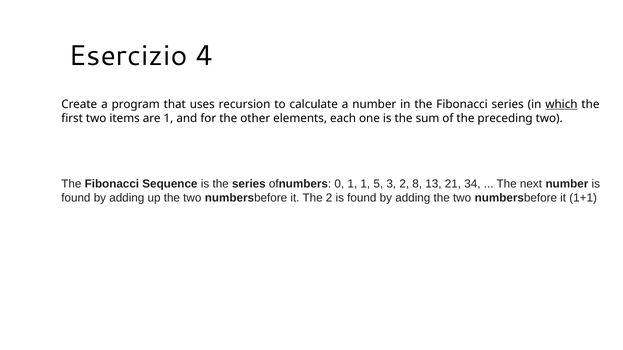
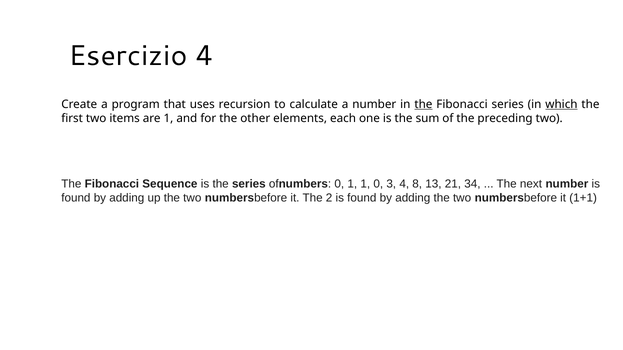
the underline: none -> present (423, 104)
1 5: 5 -> 0 (378, 184)
3 2: 2 -> 4 (404, 184)
